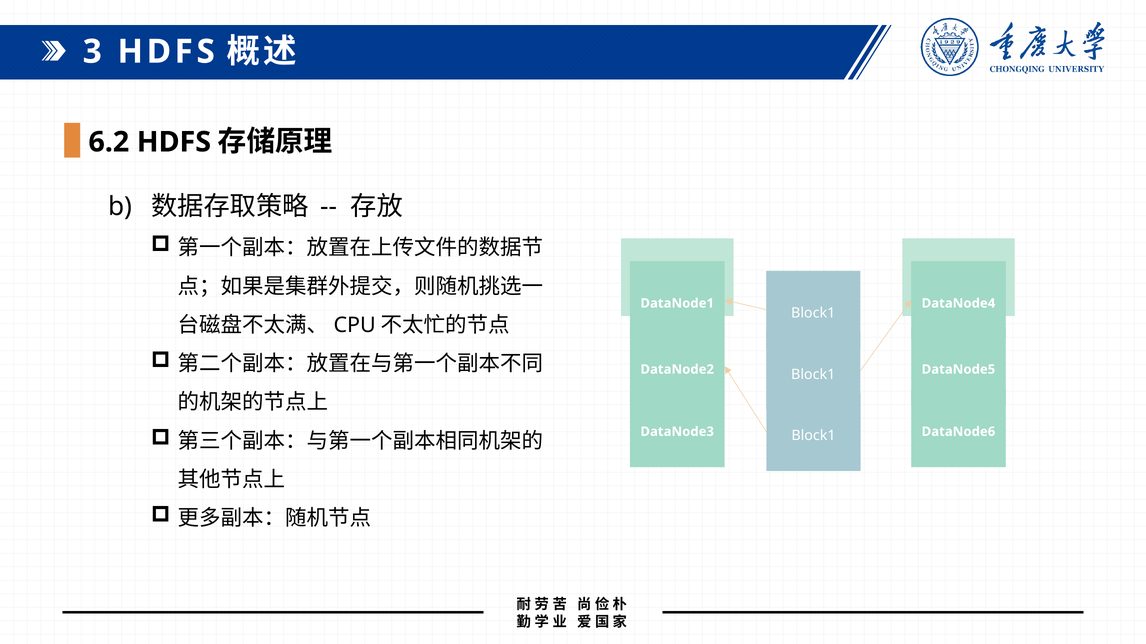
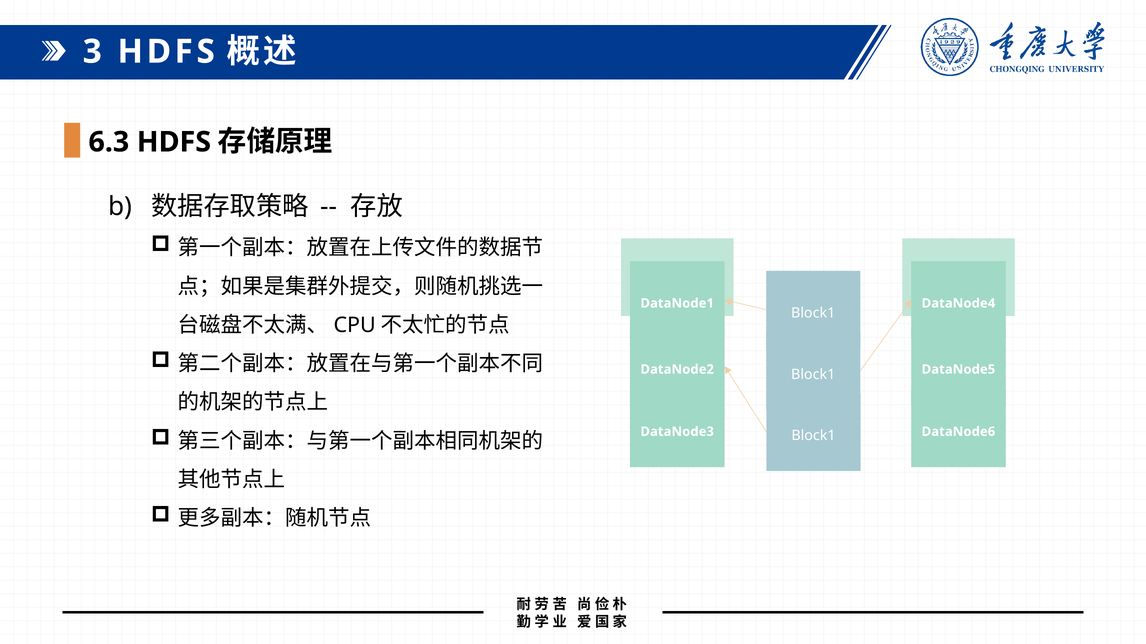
6.2: 6.2 -> 6.3 (109, 142)
